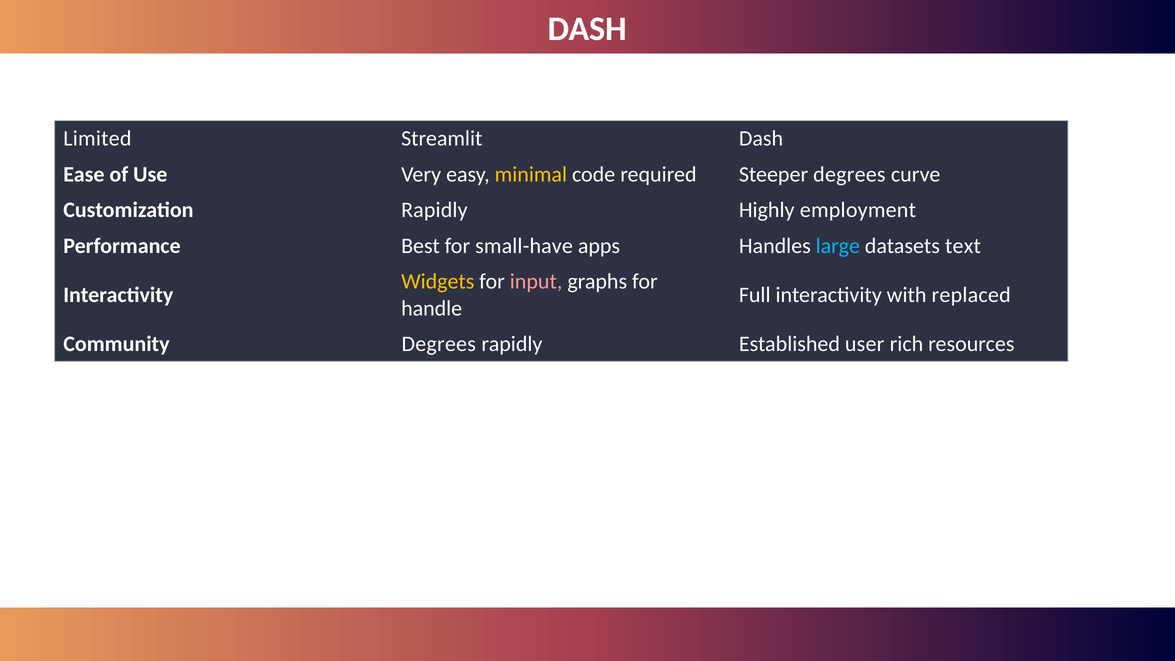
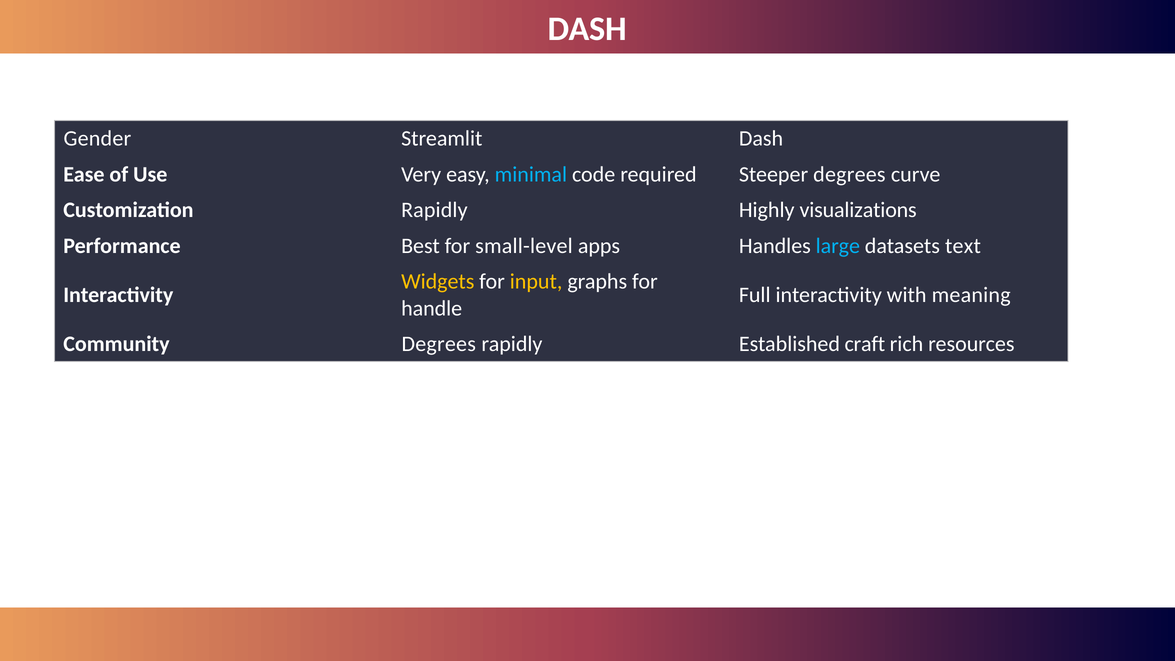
Limited: Limited -> Gender (97, 139)
minimal colour: yellow -> light blue (531, 174)
employment: employment -> visualizations (858, 210)
small-have: small-have -> small-level (524, 246)
input colour: pink -> yellow (536, 281)
replaced: replaced -> meaning (971, 295)
user: user -> craft (865, 344)
